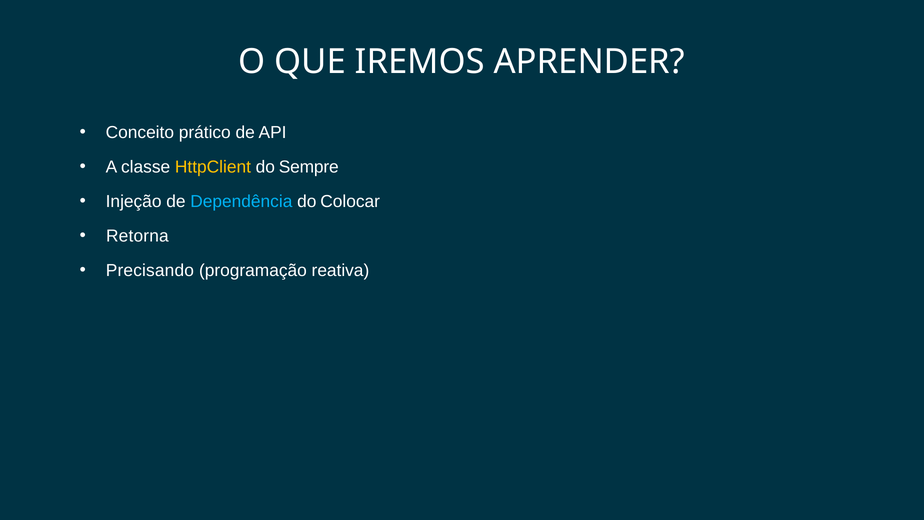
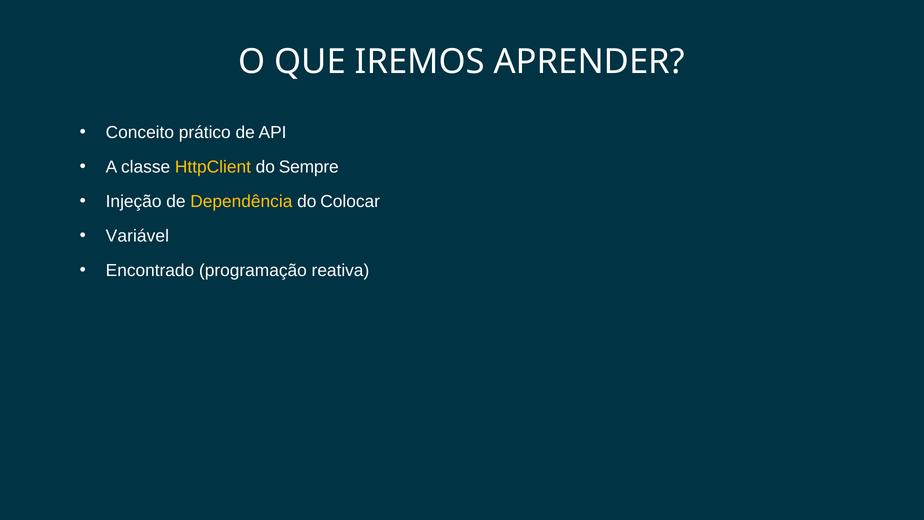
Dependência colour: light blue -> yellow (241, 201)
Retorna: Retorna -> Variável (137, 236)
Precisando: Precisando -> Encontrado (150, 270)
